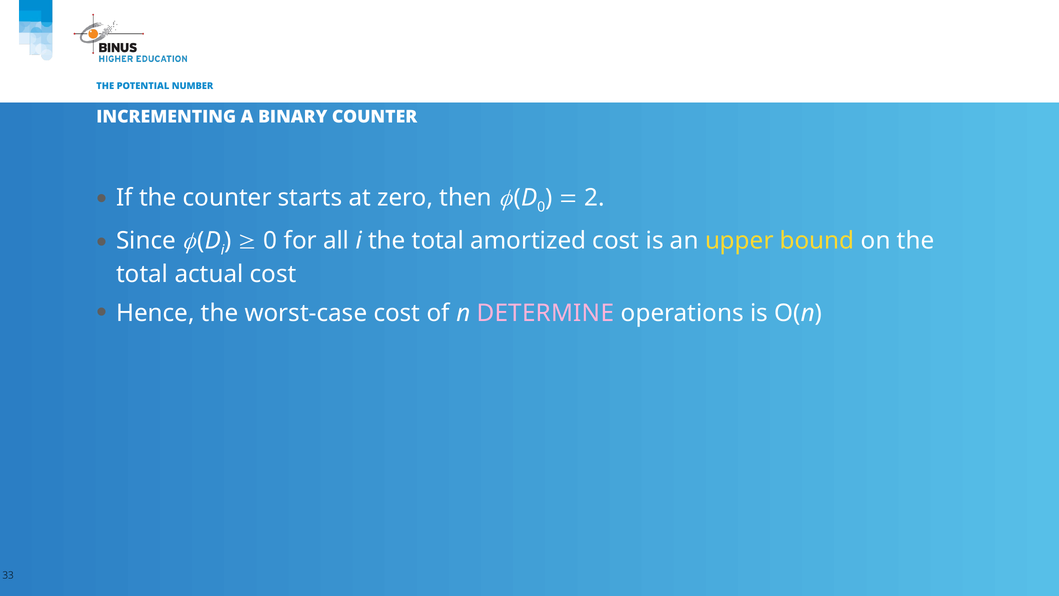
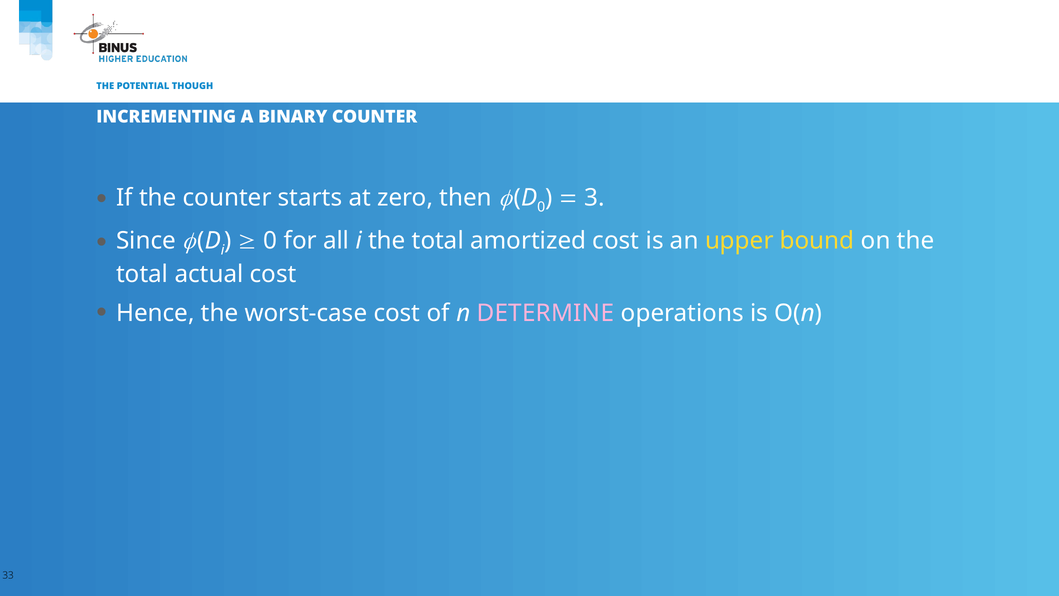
NUMBER: NUMBER -> THOUGH (193, 86)
2: 2 -> 3 (595, 198)
